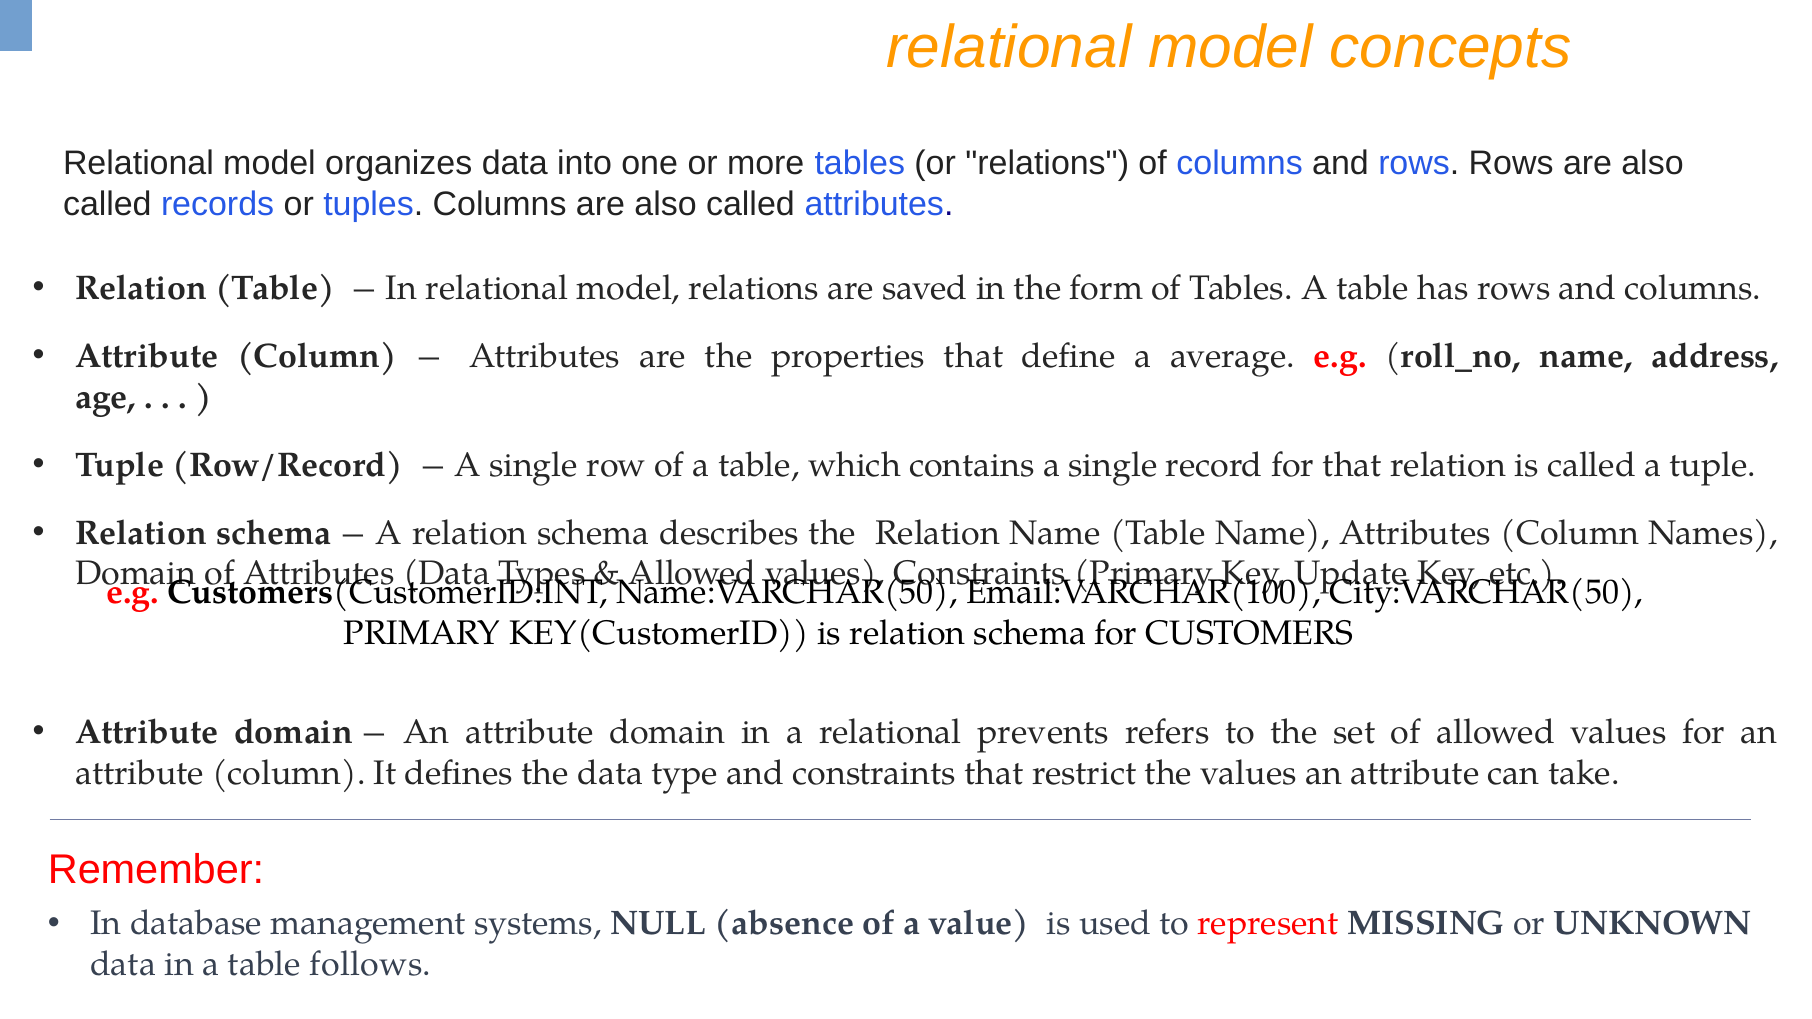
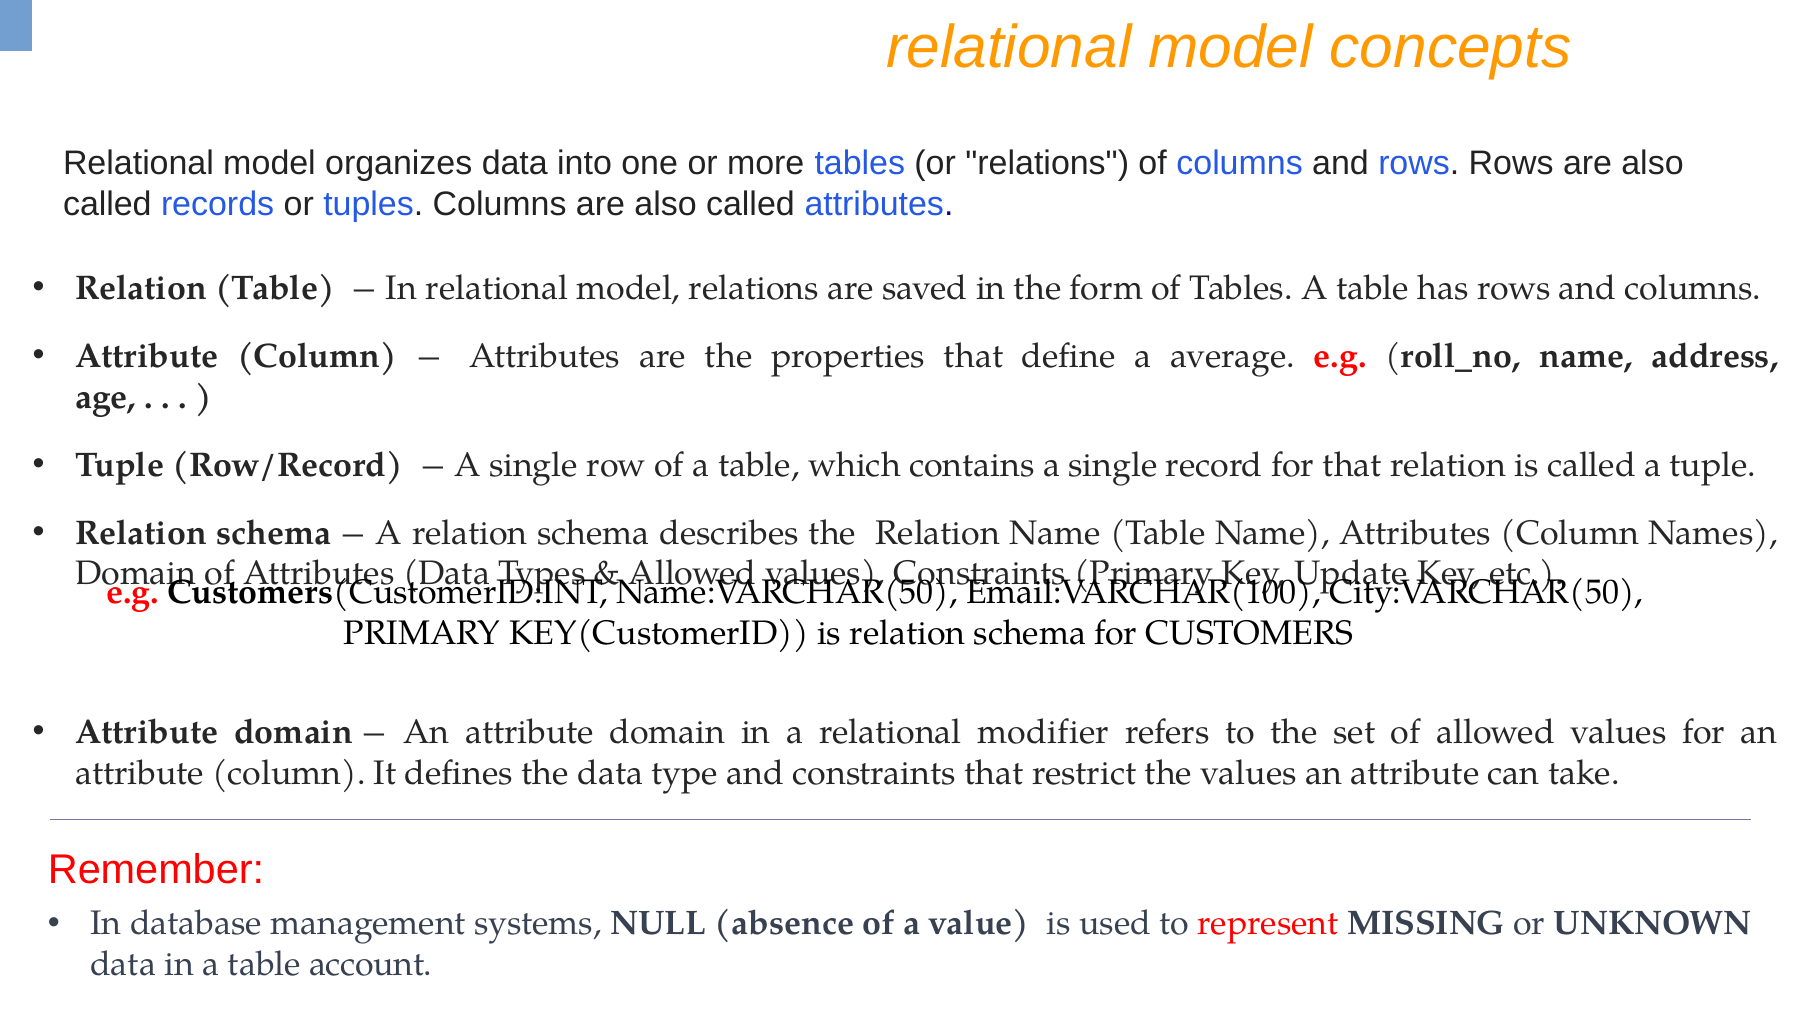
prevents: prevents -> modifier (1043, 732)
follows: follows -> account (371, 965)
